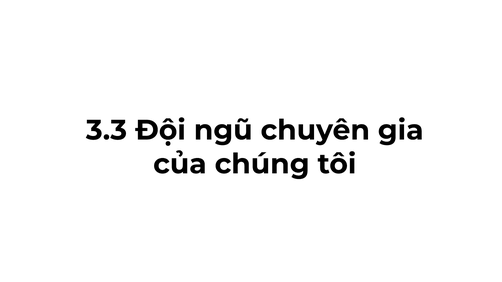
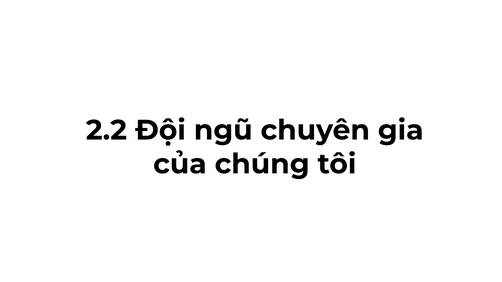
3.3: 3.3 -> 2.2 (106, 130)
